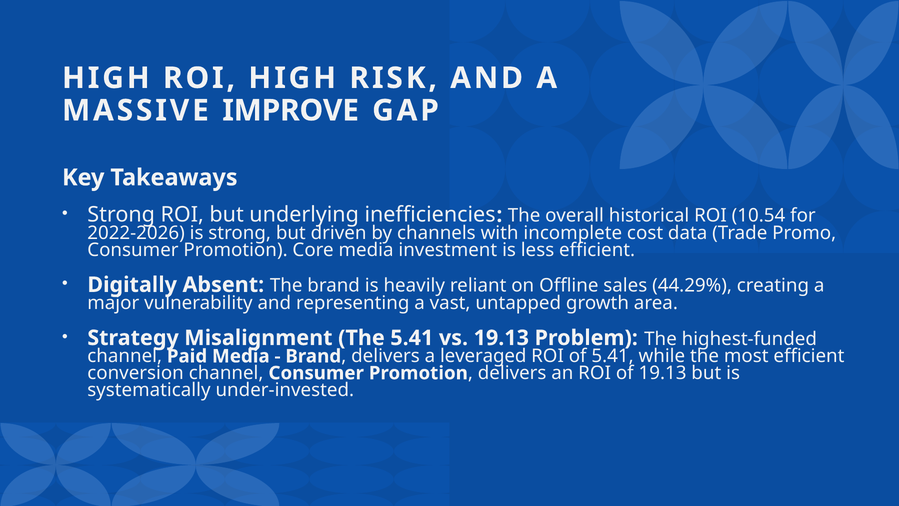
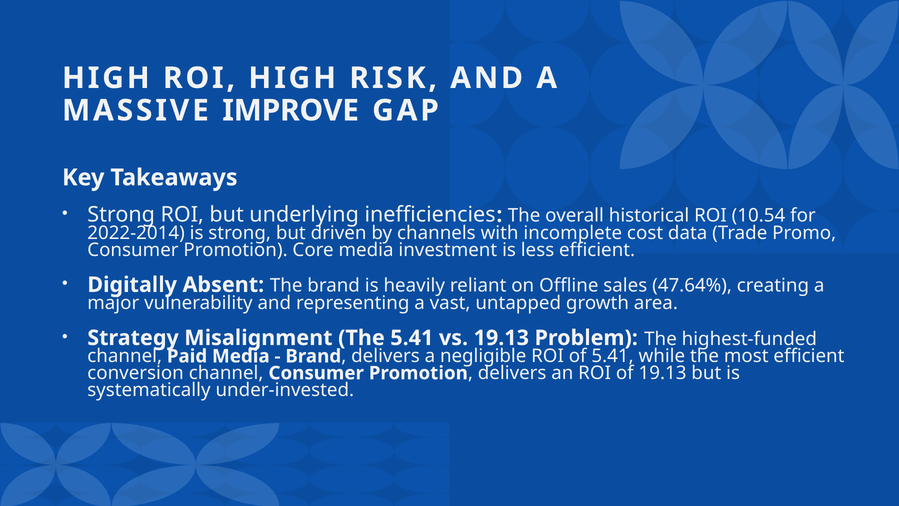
2022-2026: 2022-2026 -> 2022-2014 (136, 233)
44.29%: 44.29% -> 47.64% (692, 286)
leveraged: leveraged -> negligible (483, 356)
